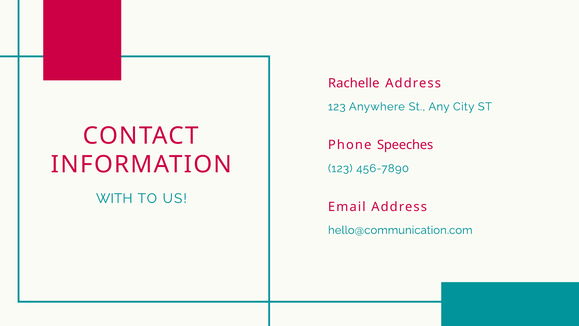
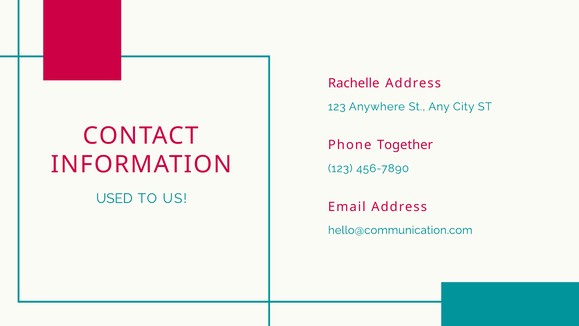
Speeches: Speeches -> Together (405, 145)
WITH: WITH -> USED (114, 198)
